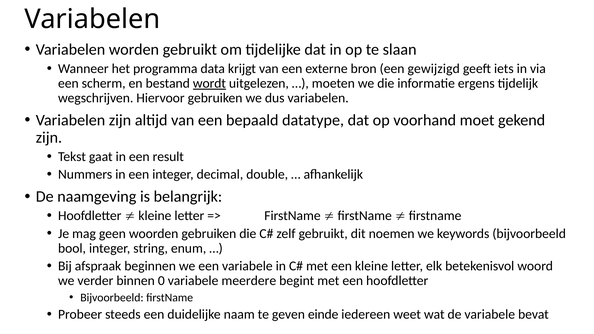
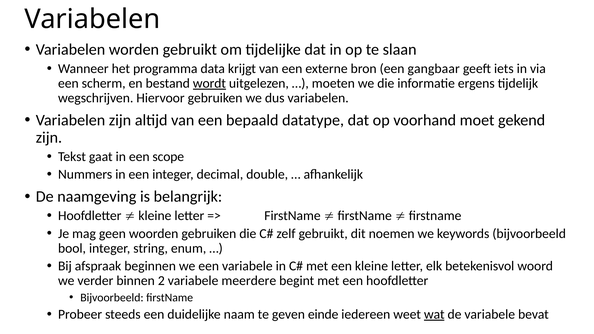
gewijzigd: gewijzigd -> gangbaar (434, 69)
result: result -> scope (168, 157)
0: 0 -> 2 (161, 281)
wat underline: none -> present (434, 314)
